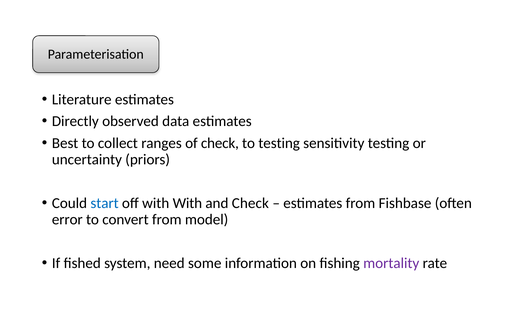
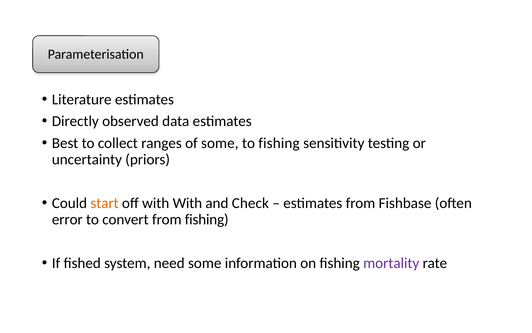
of check: check -> some (220, 143)
to testing: testing -> fishing (279, 143)
start colour: blue -> orange (105, 203)
from model: model -> fishing (207, 219)
